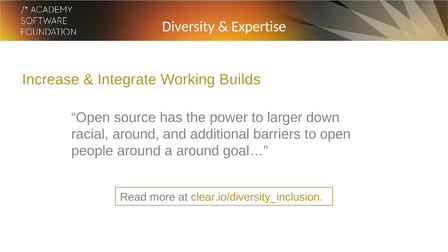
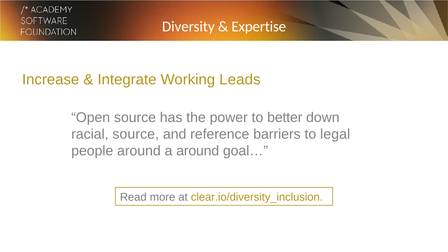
Builds: Builds -> Leads (240, 79)
larger: larger -> better (285, 117)
racial around: around -> source (136, 134)
additional: additional -> reference (220, 134)
to open: open -> legal (335, 134)
